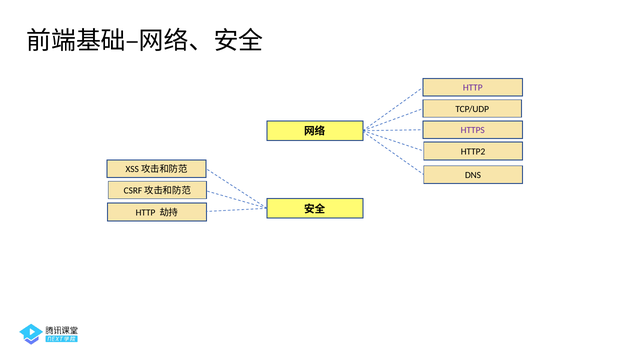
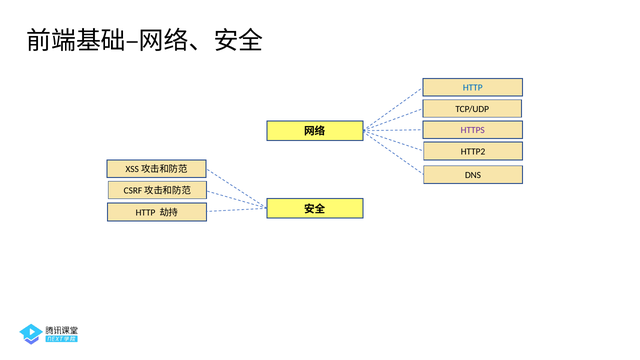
HTTP colour: purple -> blue (473, 88)
